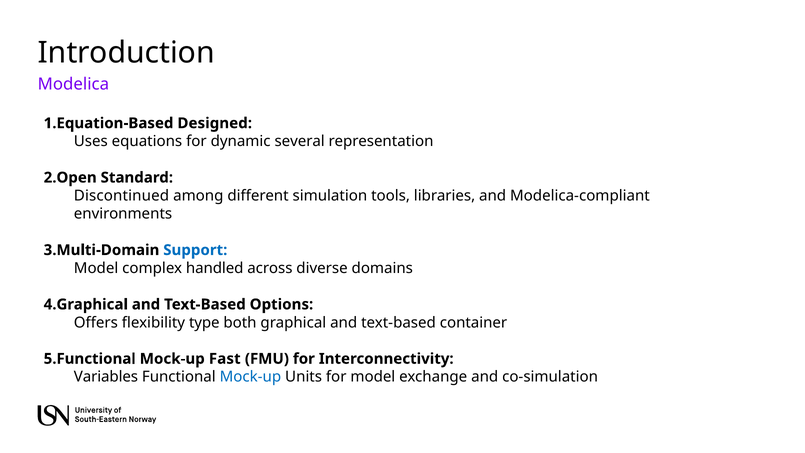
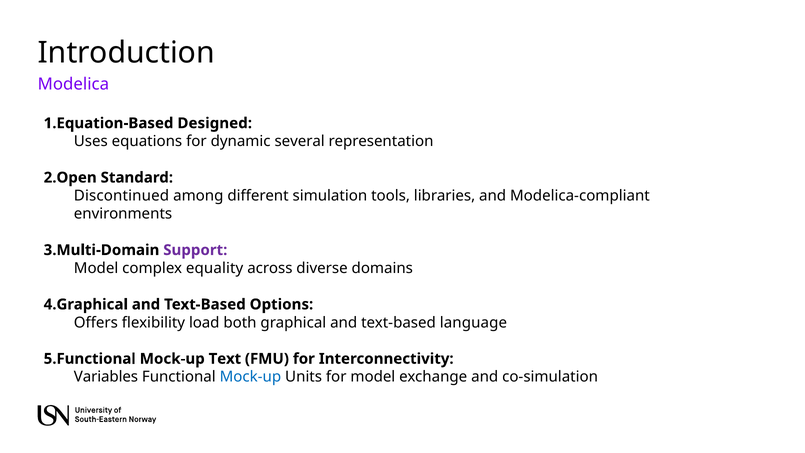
Support colour: blue -> purple (195, 250)
handled: handled -> equality (215, 268)
type: type -> load (204, 322)
container: container -> language (473, 322)
Fast: Fast -> Text (225, 359)
